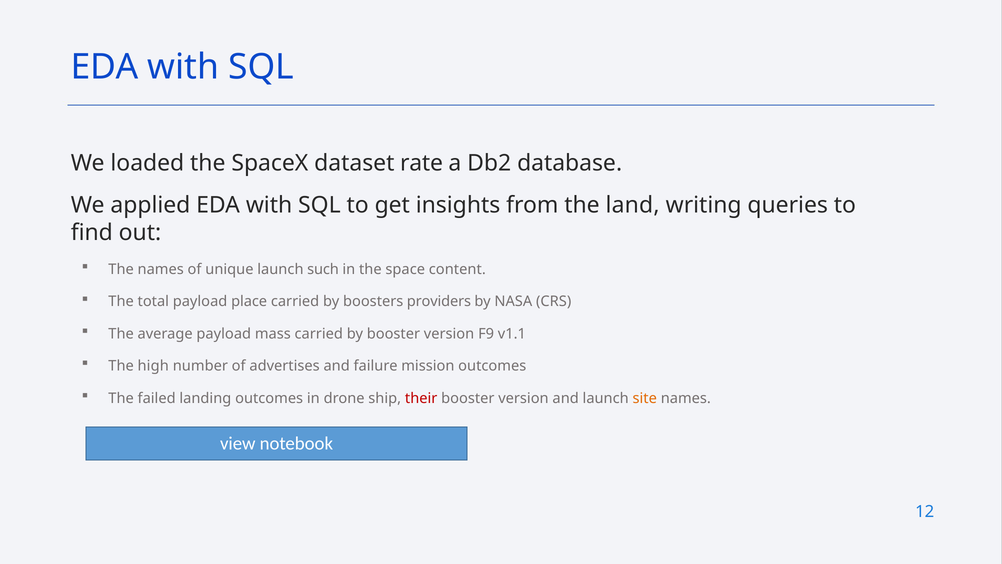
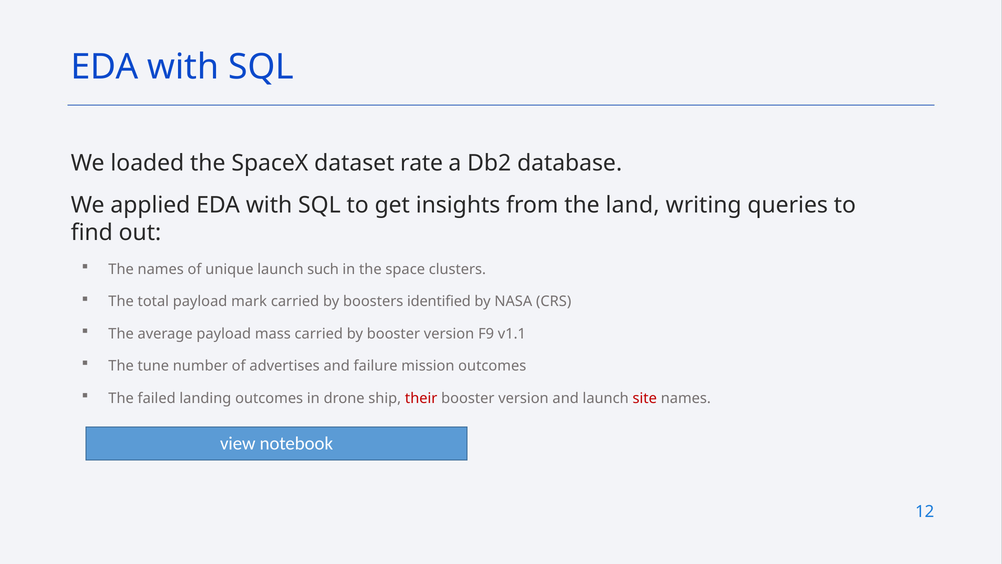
content: content -> clusters (457, 269)
place: place -> mark (249, 301)
providers: providers -> identified (439, 301)
high: high -> tune (153, 366)
site colour: orange -> red (645, 398)
